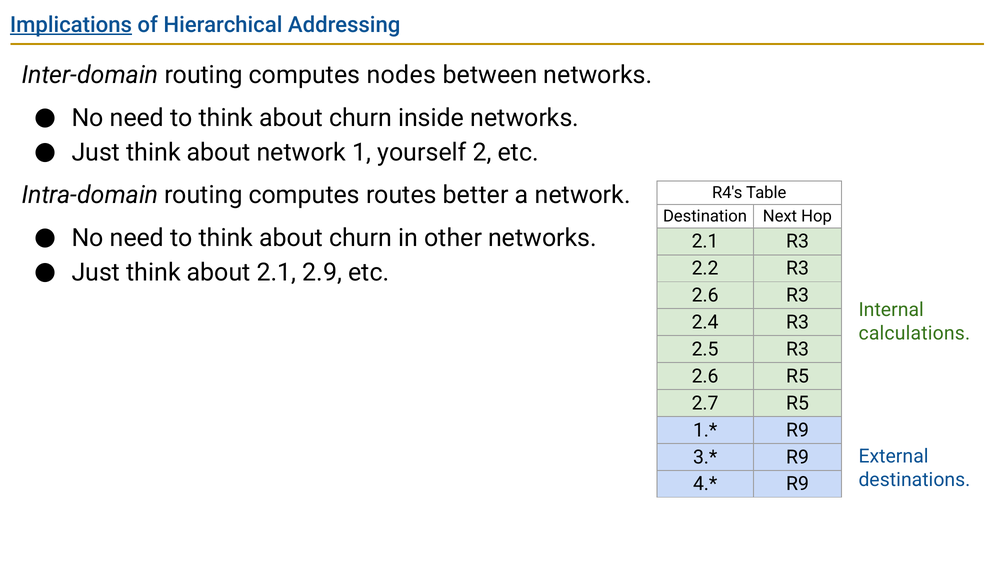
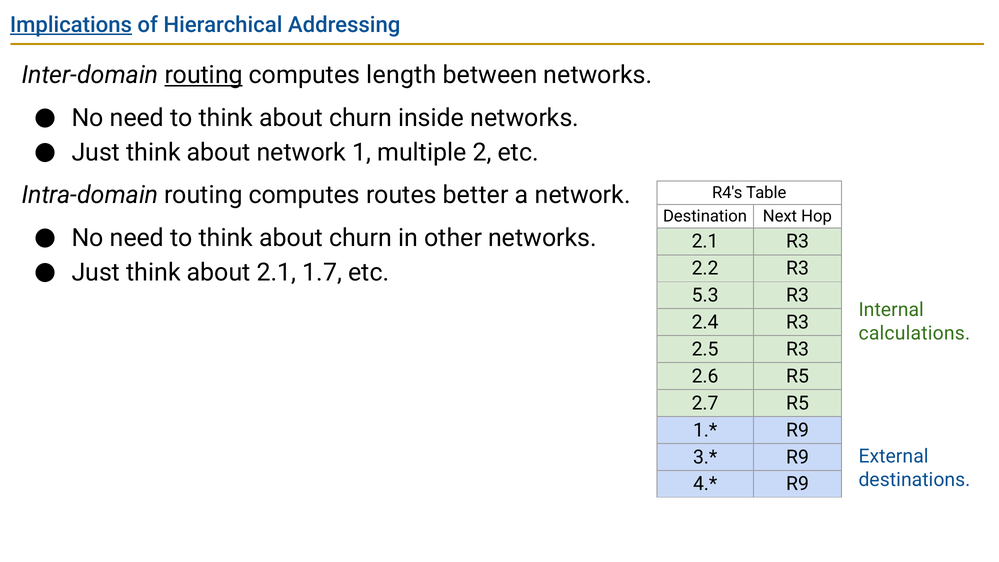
routing underline: none -> present (204, 75)
nodes: nodes -> length (401, 75)
yourself: yourself -> multiple (422, 152)
2.9: 2.9 -> 1.7 (322, 272)
2.6: 2.6 -> 5.3 (705, 295)
